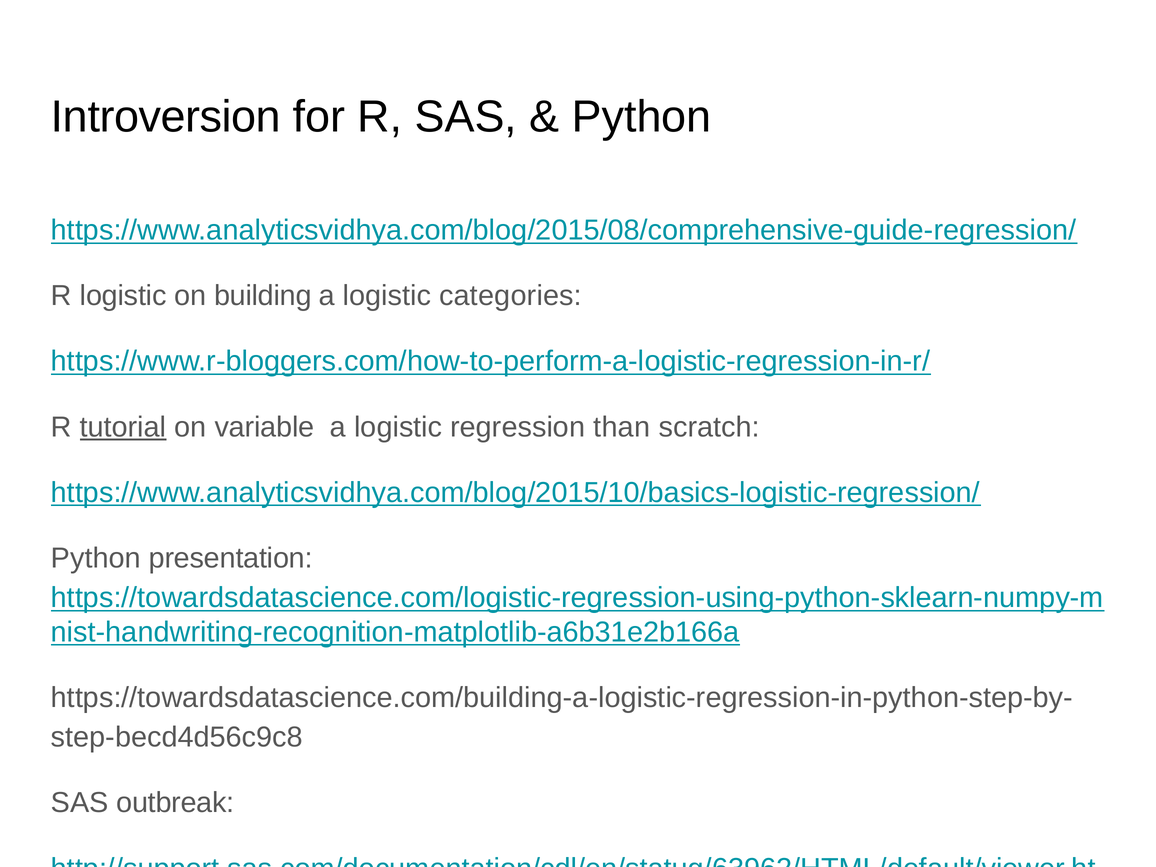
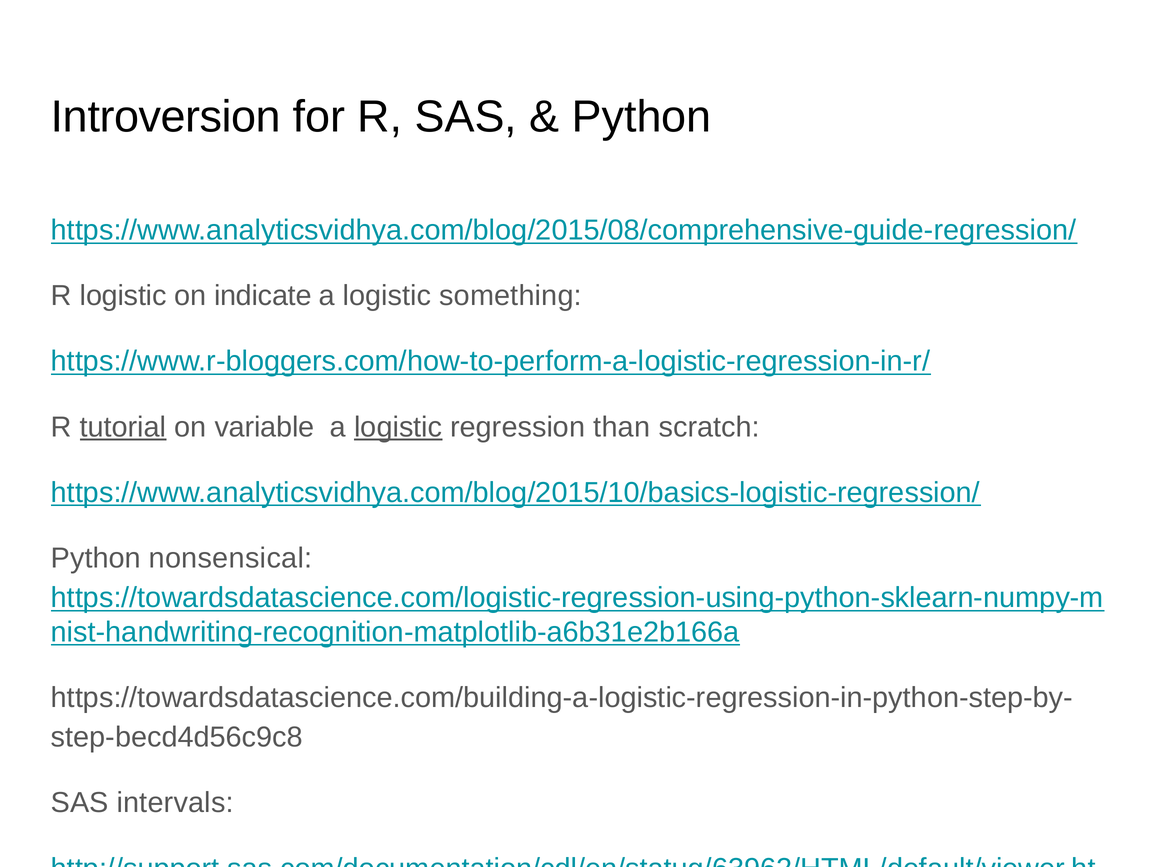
building: building -> indicate (263, 296)
categories: categories -> something (511, 296)
logistic underline: none -> present (398, 427)
presentation: presentation -> nonsensical (230, 558)
outbreak: outbreak -> intervals (175, 803)
